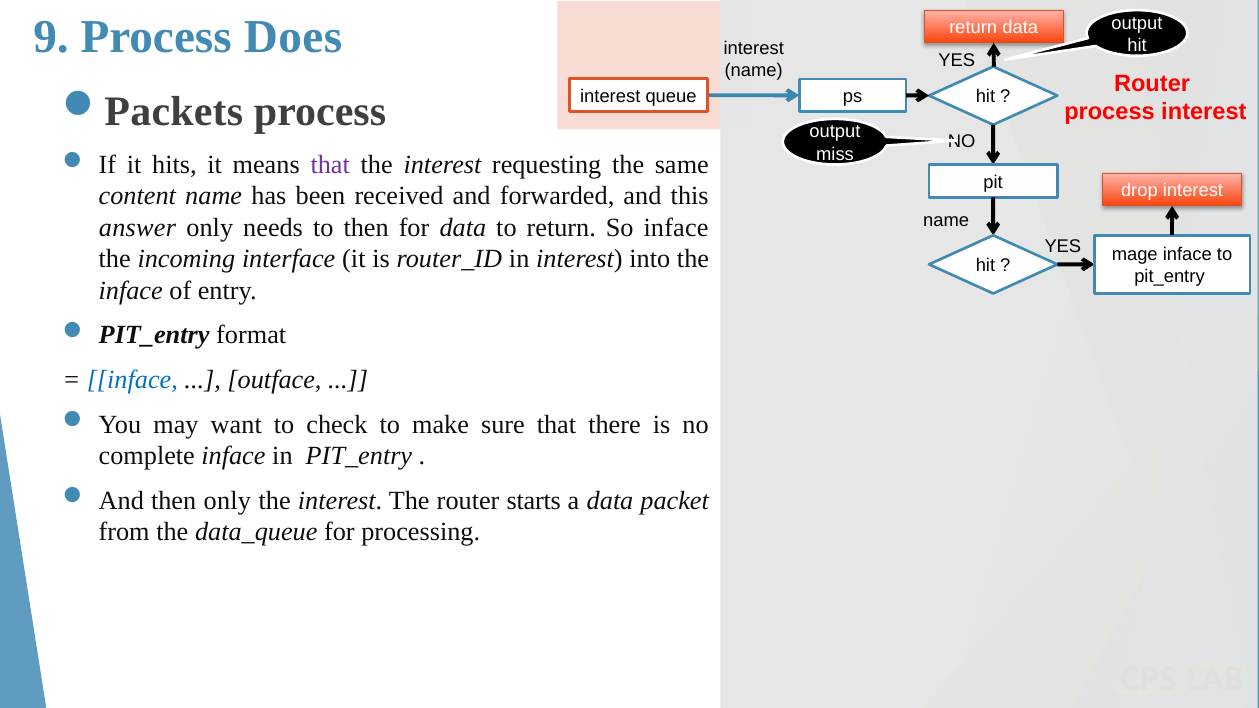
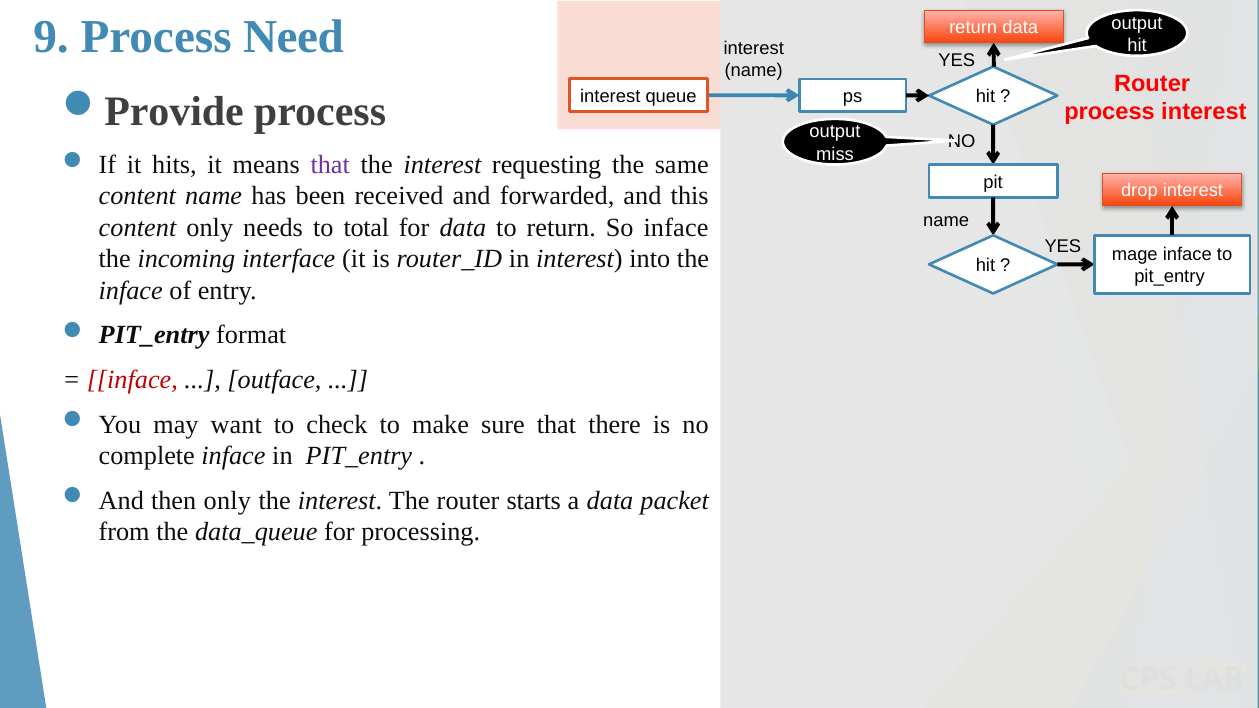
Does: Does -> Need (293, 37)
Packets: Packets -> Provide (174, 112)
answer: answer -> content (138, 228)
to then: then -> total (366, 228)
inface colour: blue -> red (132, 380)
